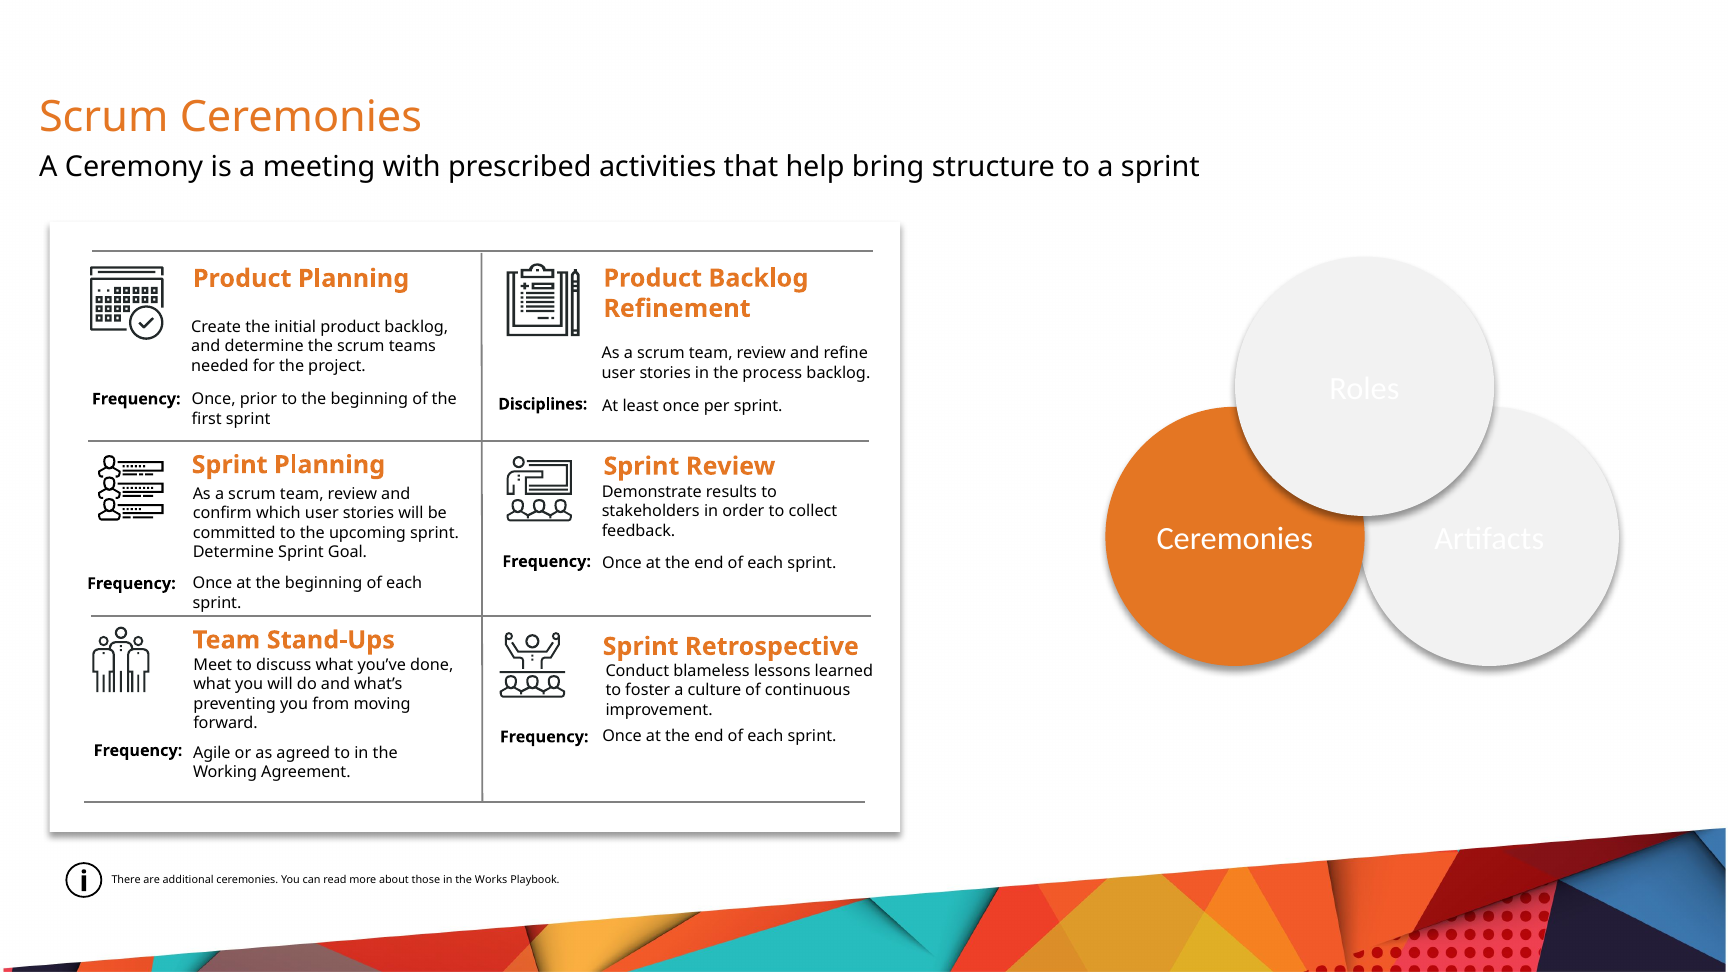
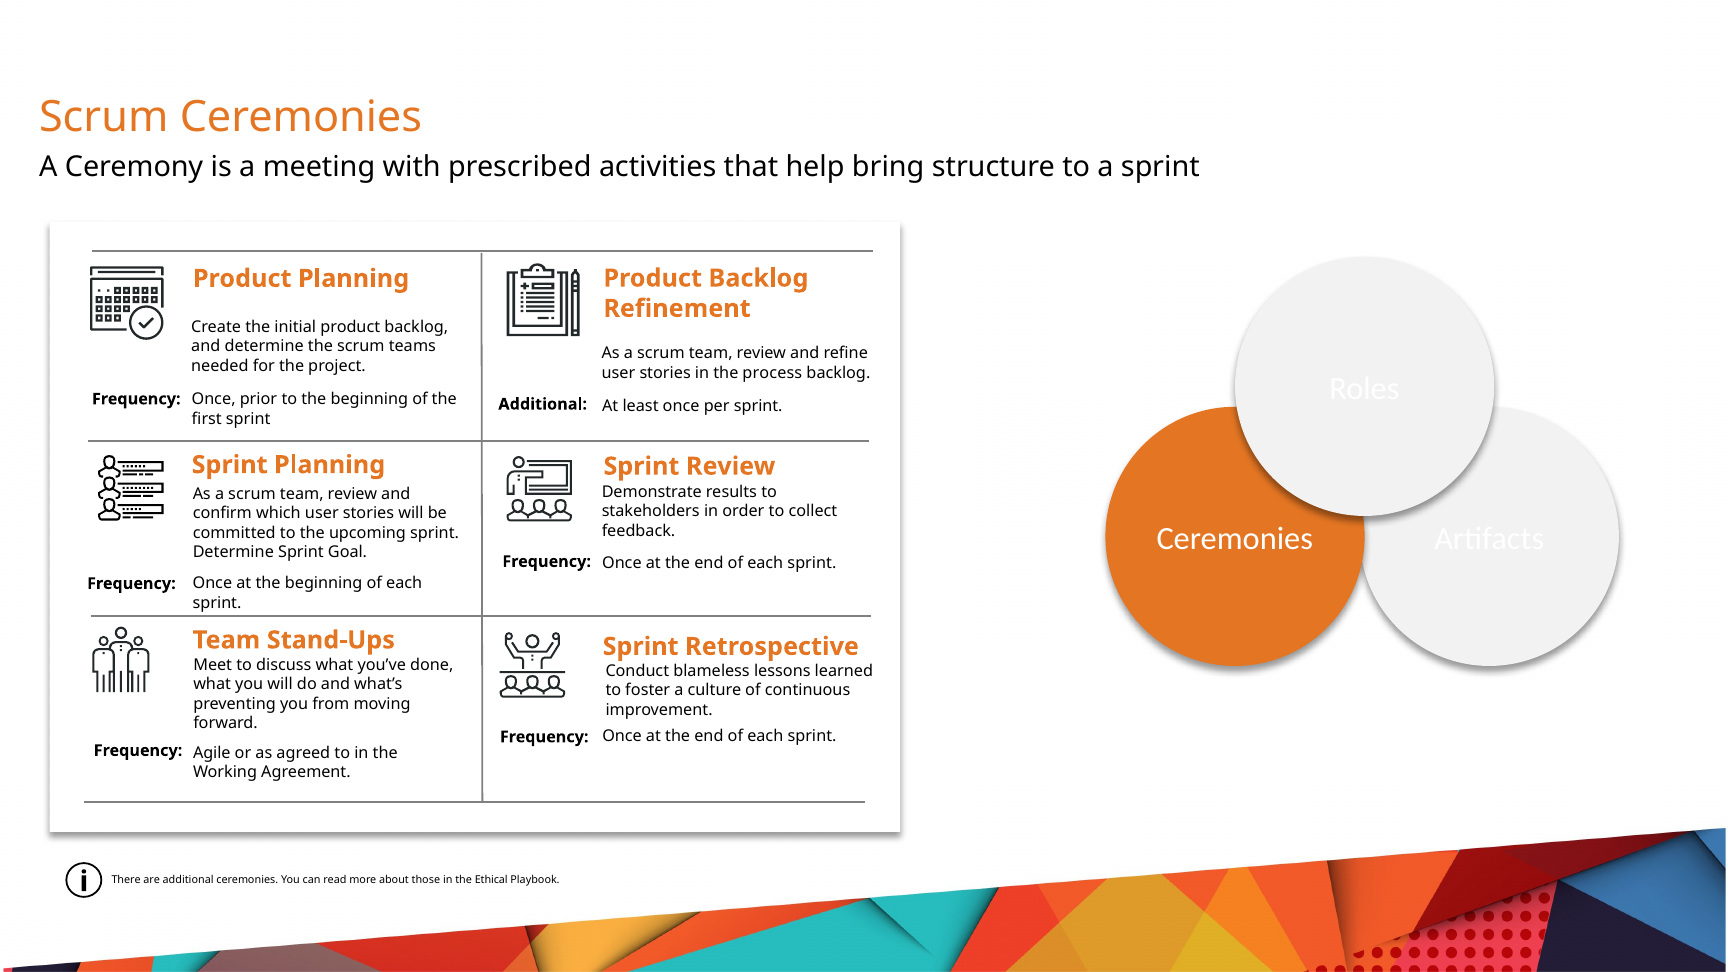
Disciplines: Disciplines -> Additional (543, 404)
Works: Works -> Ethical (491, 879)
